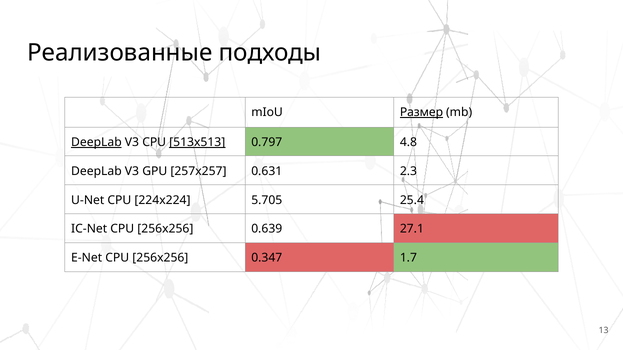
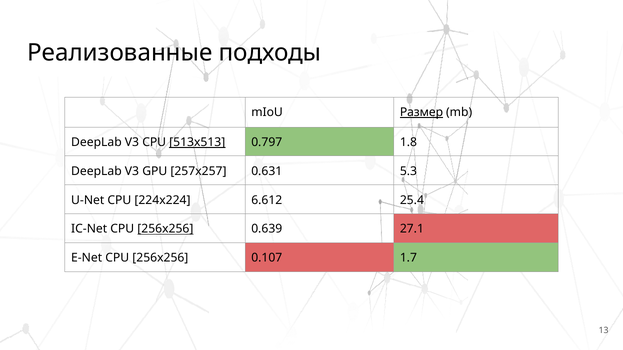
DeepLab underline: present -> none (96, 142)
4.8: 4.8 -> 1.8 (408, 142)
2.3: 2.3 -> 5.3 (408, 171)
5.705: 5.705 -> 6.612 (267, 200)
256x256 underline: none -> present (165, 229)
0.347: 0.347 -> 0.107 (267, 258)
